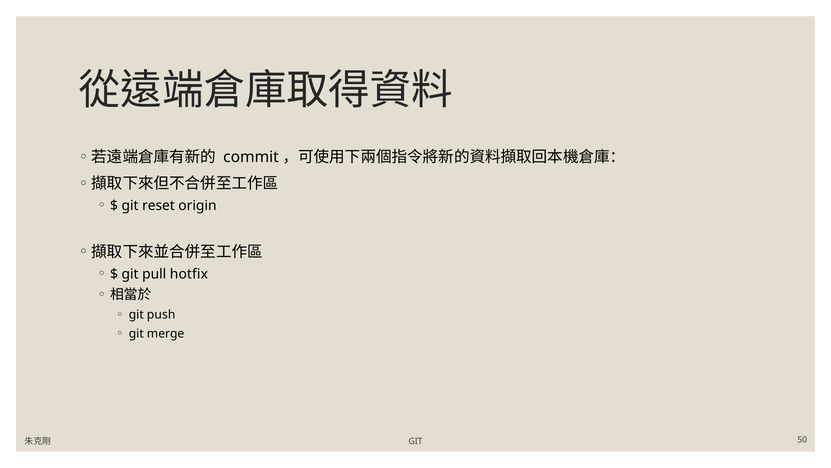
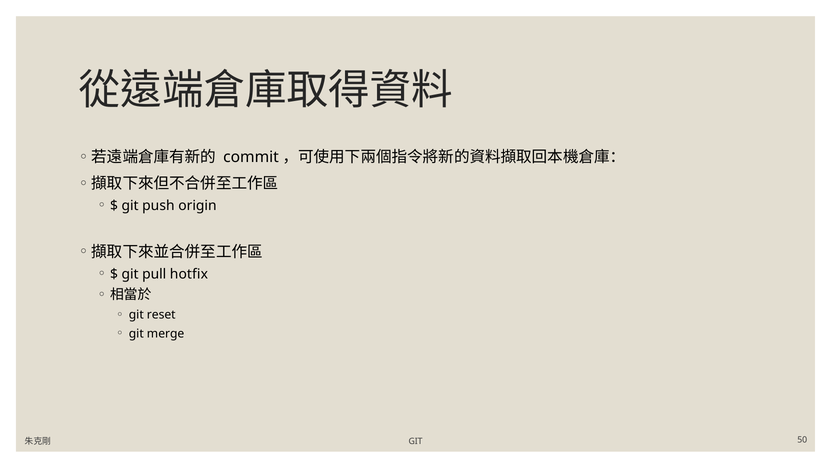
reset: reset -> push (158, 205)
push: push -> reset (161, 314)
